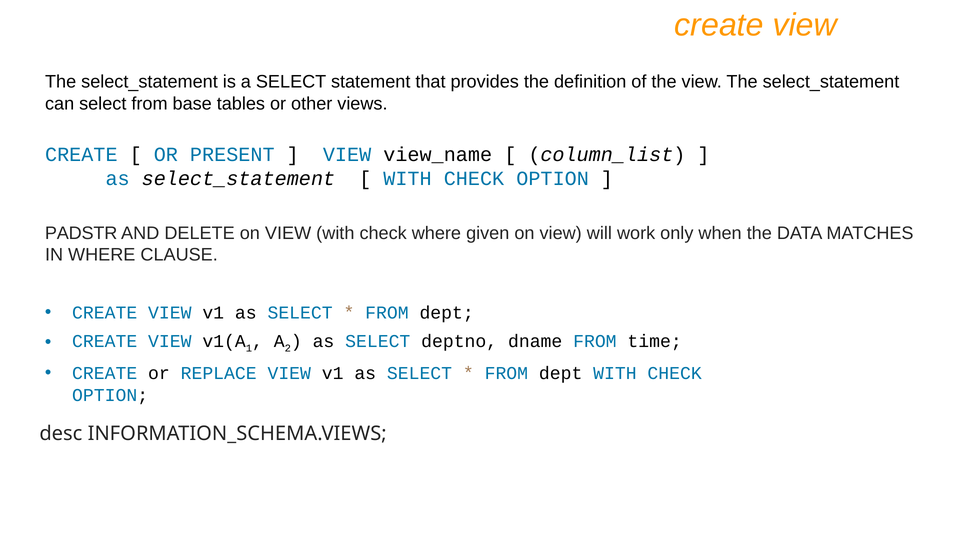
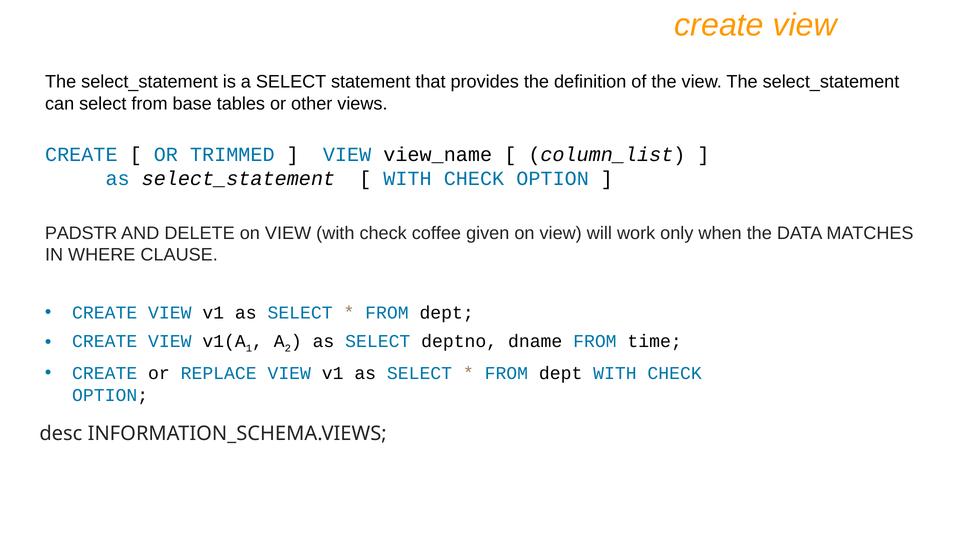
PRESENT: PRESENT -> TRIMMED (232, 155)
check where: where -> coffee (436, 233)
